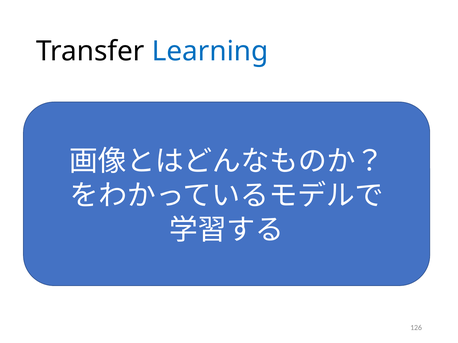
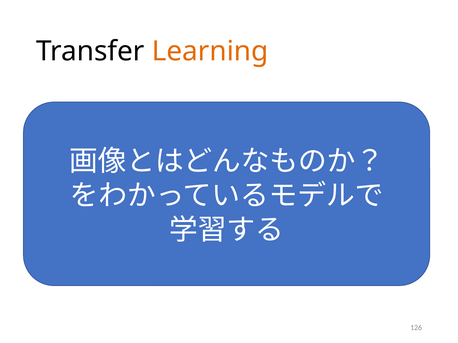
Learning colour: blue -> orange (210, 51)
